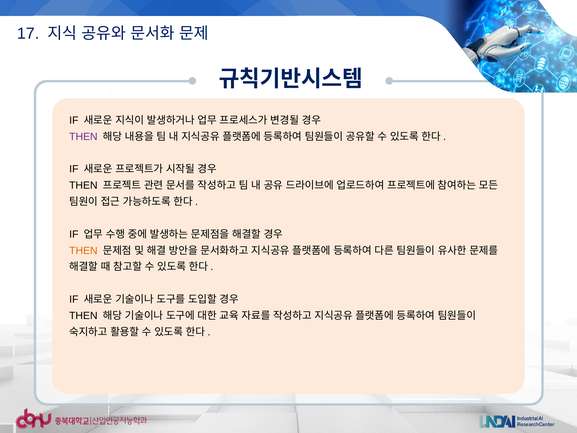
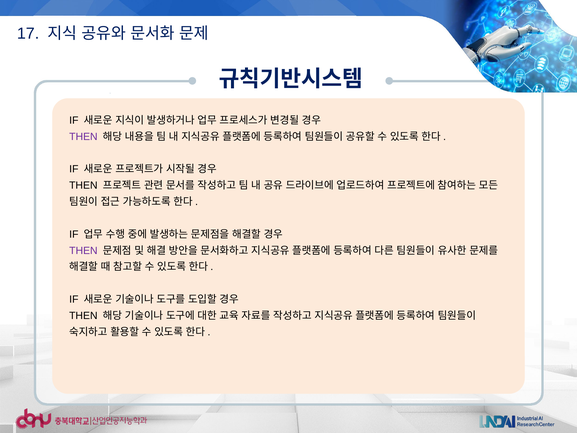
THEN colour: orange -> purple (83, 250)
